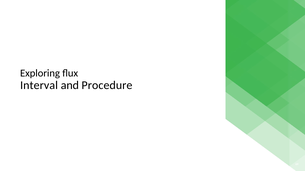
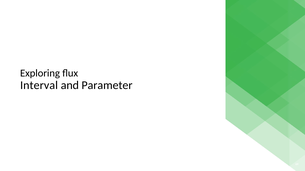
Procedure: Procedure -> Parameter (107, 86)
